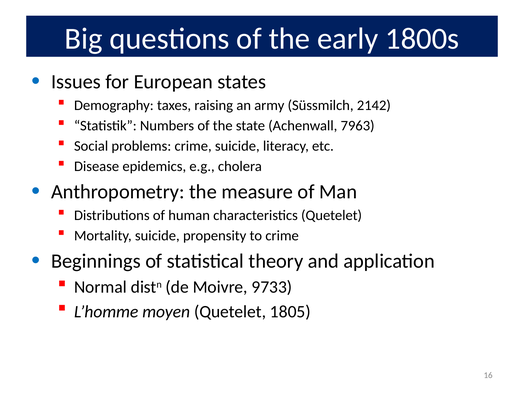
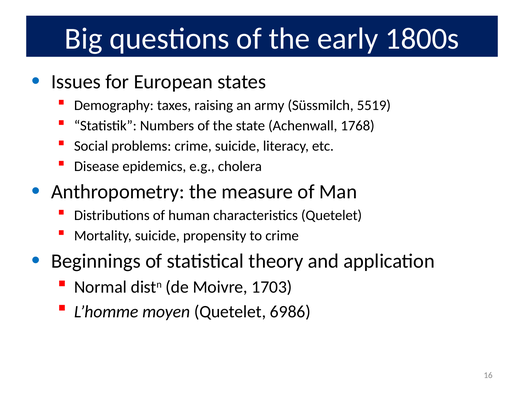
2142: 2142 -> 5519 (374, 105)
7963: 7963 -> 1768 (358, 126)
9733: 9733 -> 1703 (272, 287)
1805: 1805 -> 6986 (290, 312)
